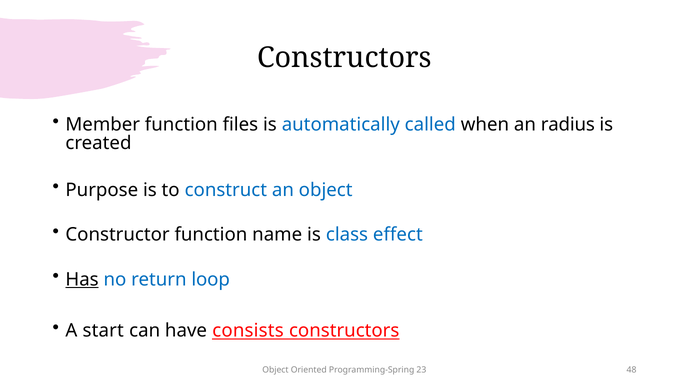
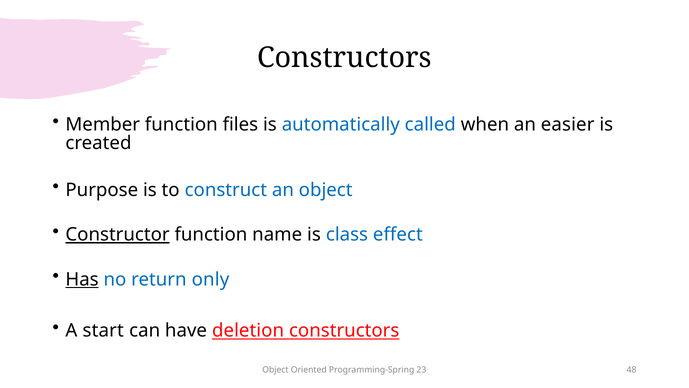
radius: radius -> easier (568, 125)
Constructor underline: none -> present (118, 234)
loop: loop -> only (210, 279)
consists: consists -> deletion (248, 330)
